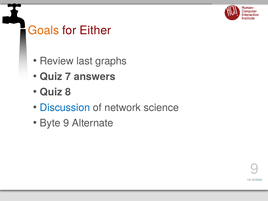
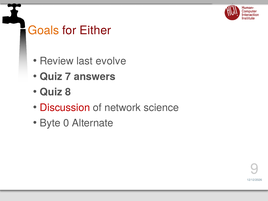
graphs: graphs -> evolve (111, 61)
Discussion colour: blue -> red (65, 108)
Byte 9: 9 -> 0 (66, 123)
